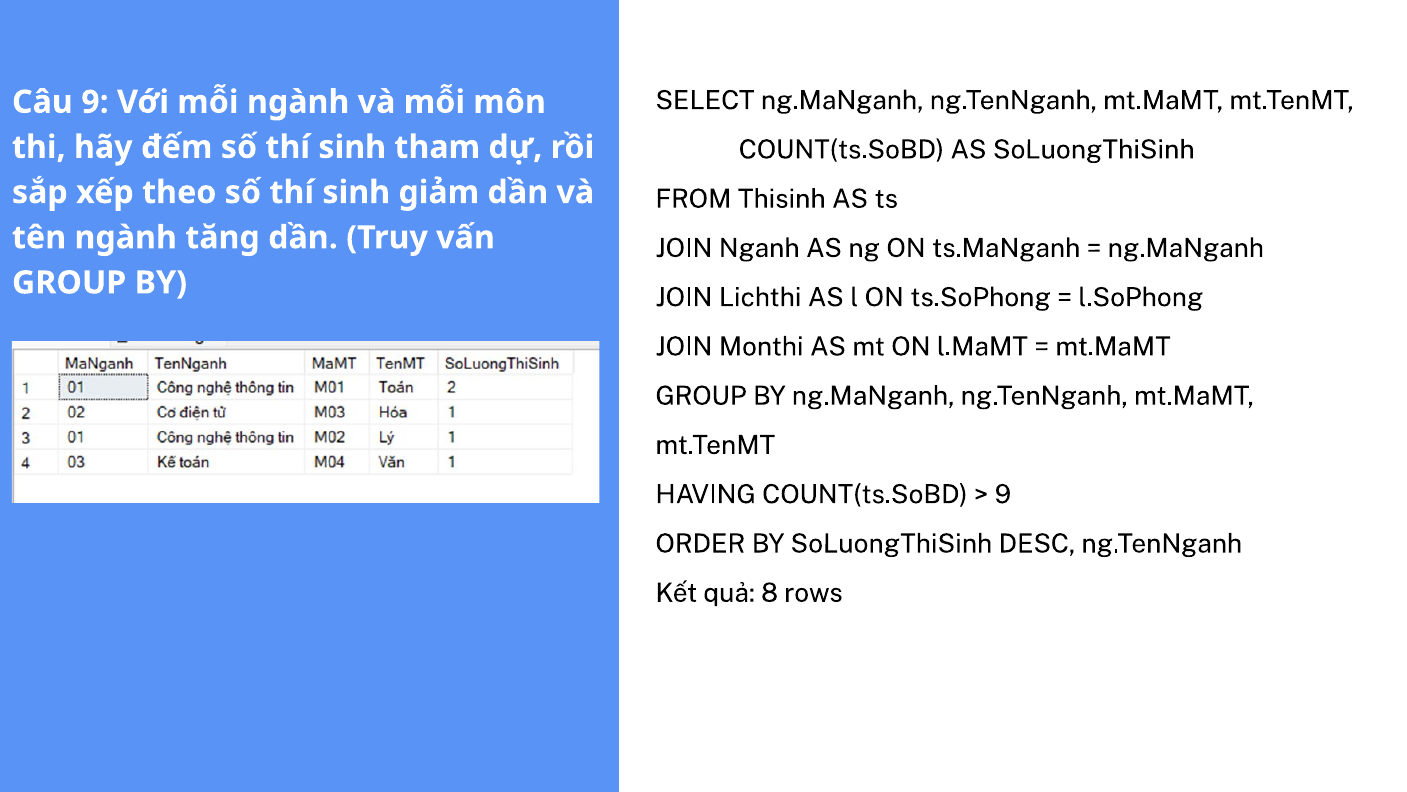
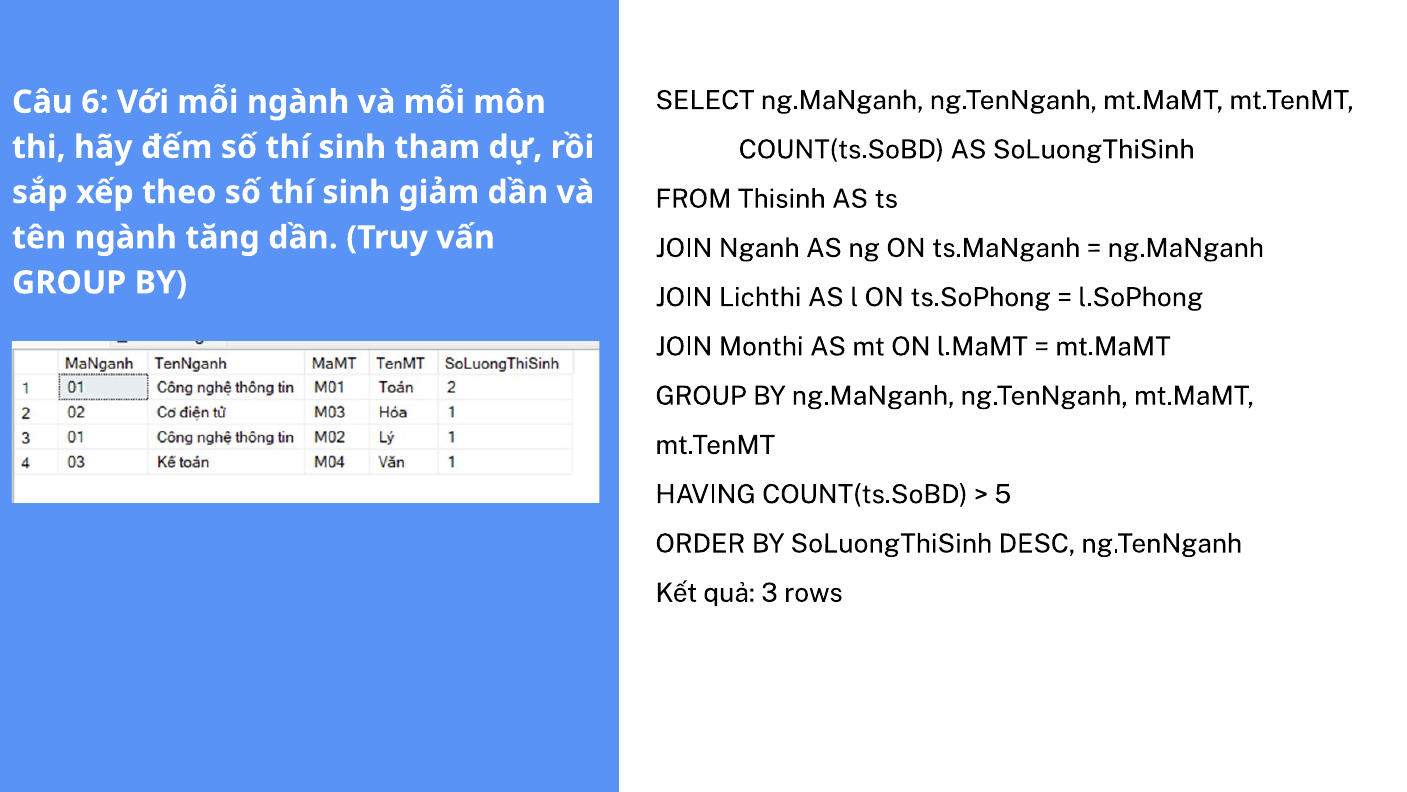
Câu 9: 9 -> 6 (95, 102)
9: 9 -> 5 (1003, 494)
8: 8 -> 3 (769, 593)
